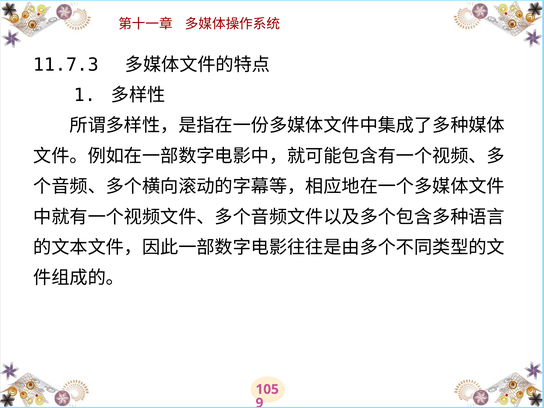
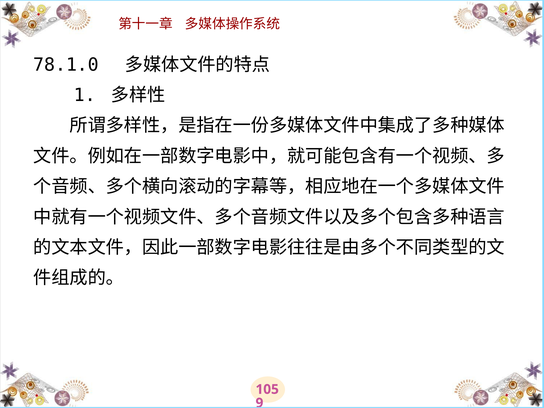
11.7.3: 11.7.3 -> 78.1.0 (66, 65)
